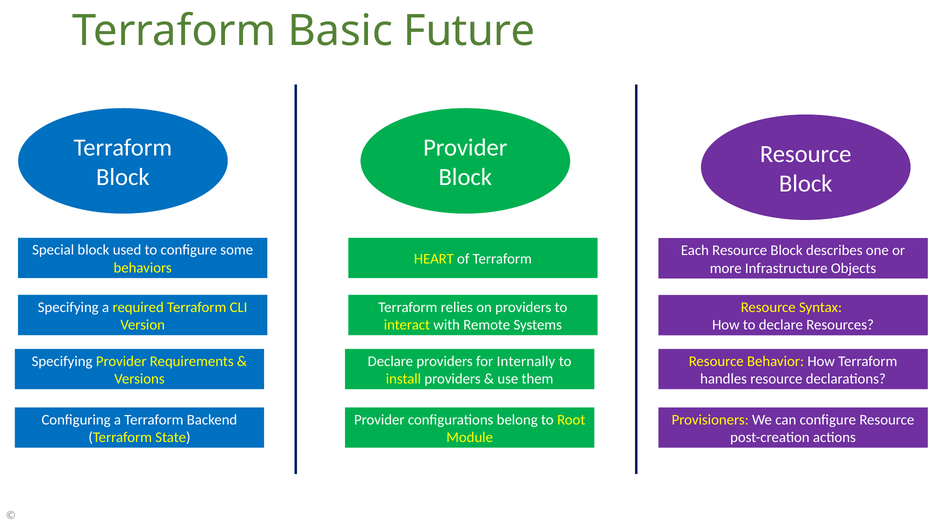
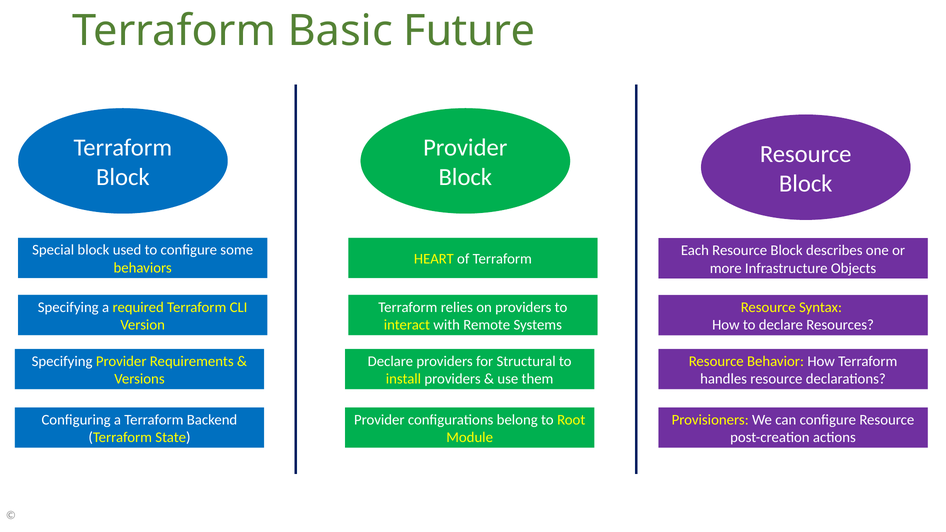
Internally: Internally -> Structural (526, 361)
